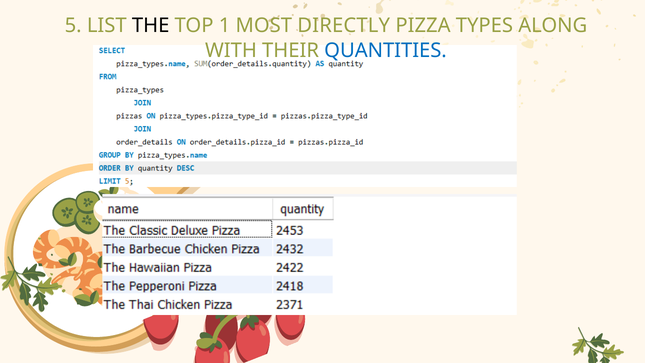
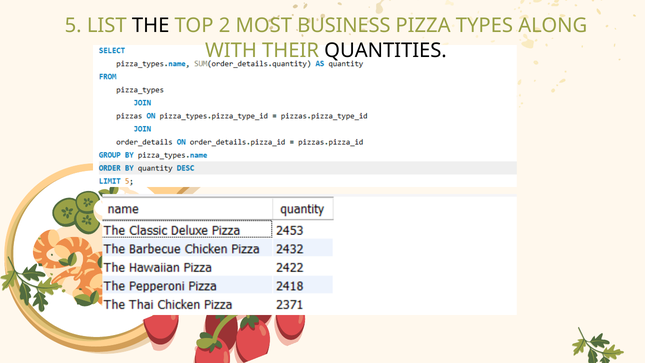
1: 1 -> 2 (225, 26)
DIRECTLY: DIRECTLY -> BUSINESS (344, 26)
QUANTITIES colour: blue -> black (386, 50)
